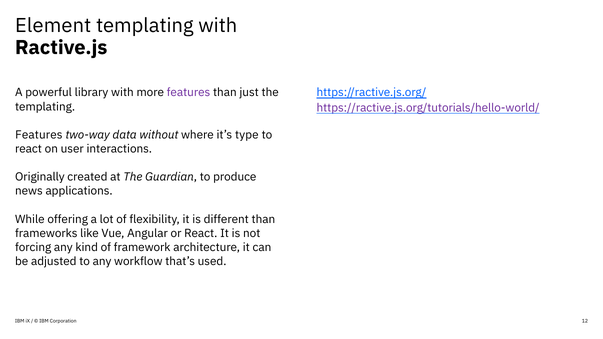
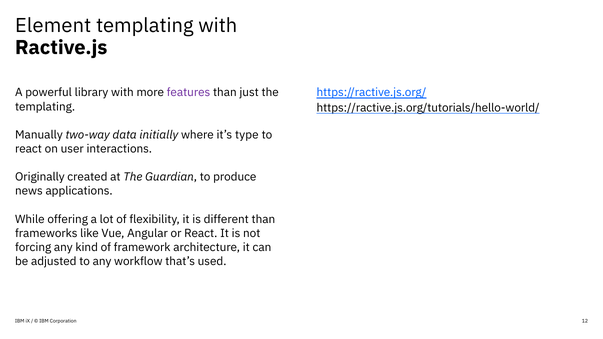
https://ractive.js.org/tutorials/hello-world/ colour: purple -> black (428, 108)
Features: Features -> Manually (39, 135)
without: without -> initially (159, 135)
